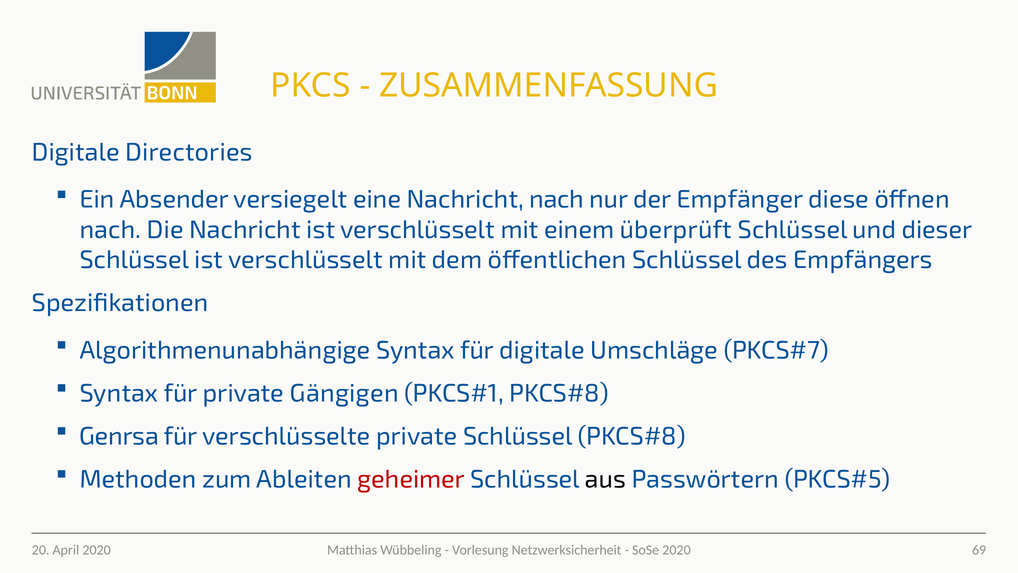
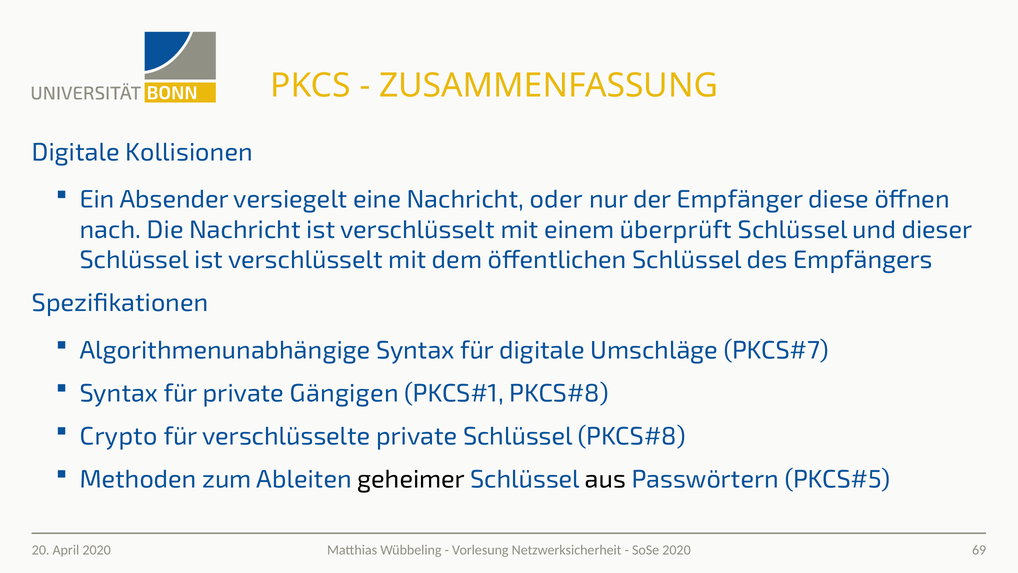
Directories: Directories -> Kollisionen (189, 152)
Nachricht nach: nach -> oder (556, 199)
Genrsa: Genrsa -> Crypto (119, 436)
geheimer colour: red -> black (411, 479)
